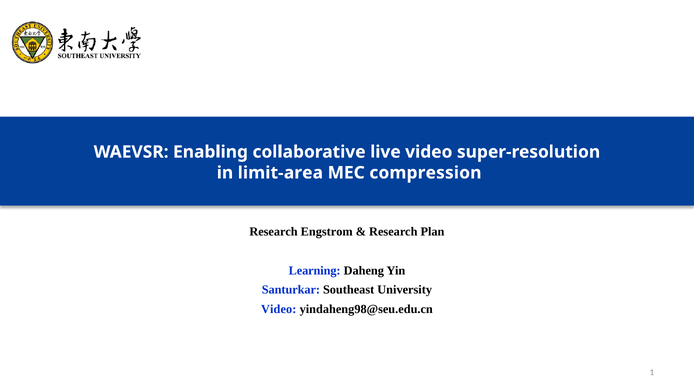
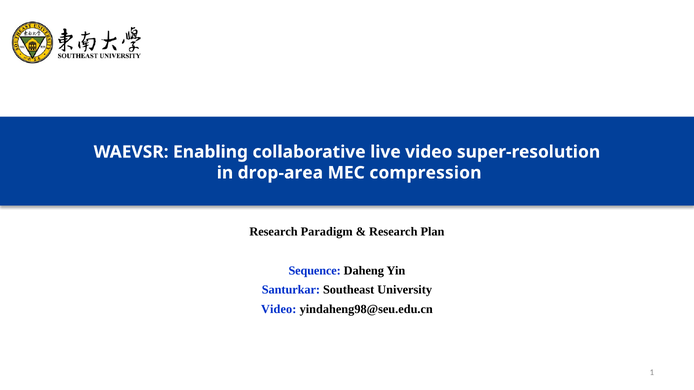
limit-area: limit-area -> drop-area (280, 173)
Engstrom: Engstrom -> Paradigm (327, 232)
Learning: Learning -> Sequence (315, 271)
